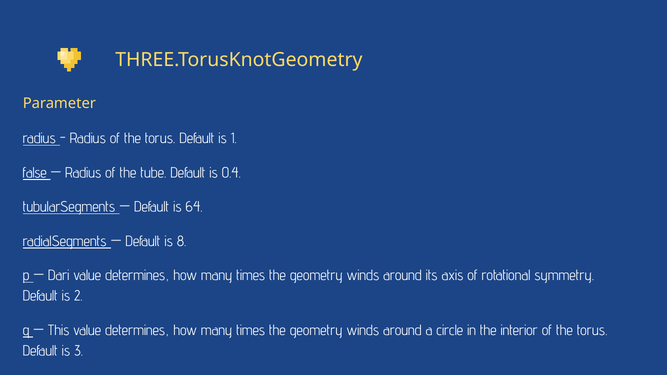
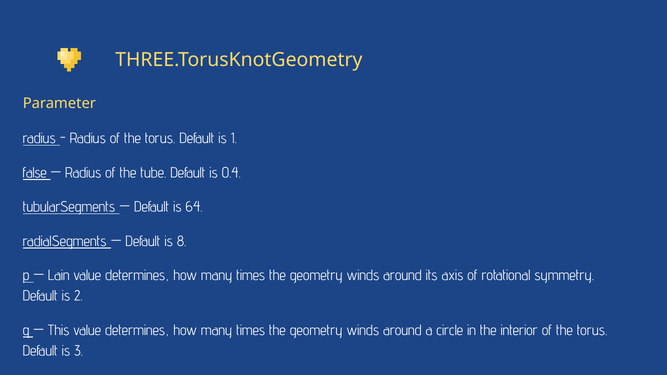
Dari: Dari -> Lain (59, 276)
